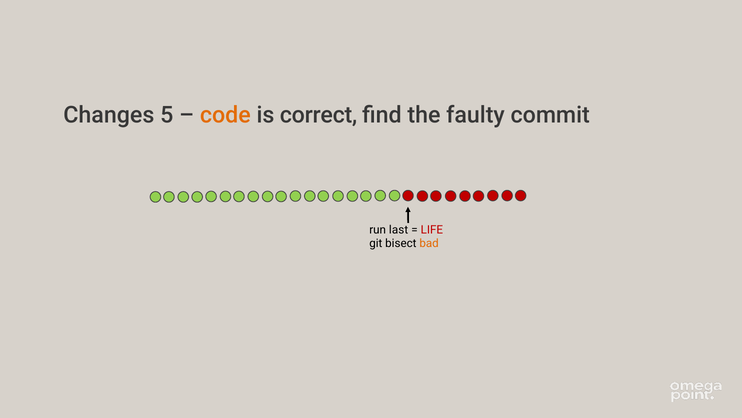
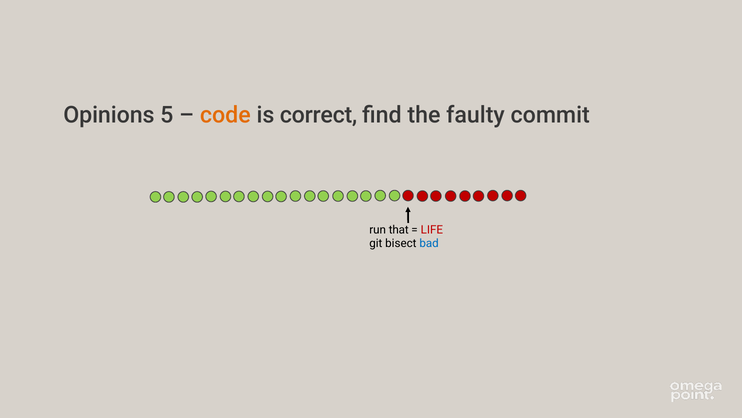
Changes: Changes -> Opinions (109, 115)
last: last -> that (399, 229)
bad colour: orange -> blue (429, 243)
